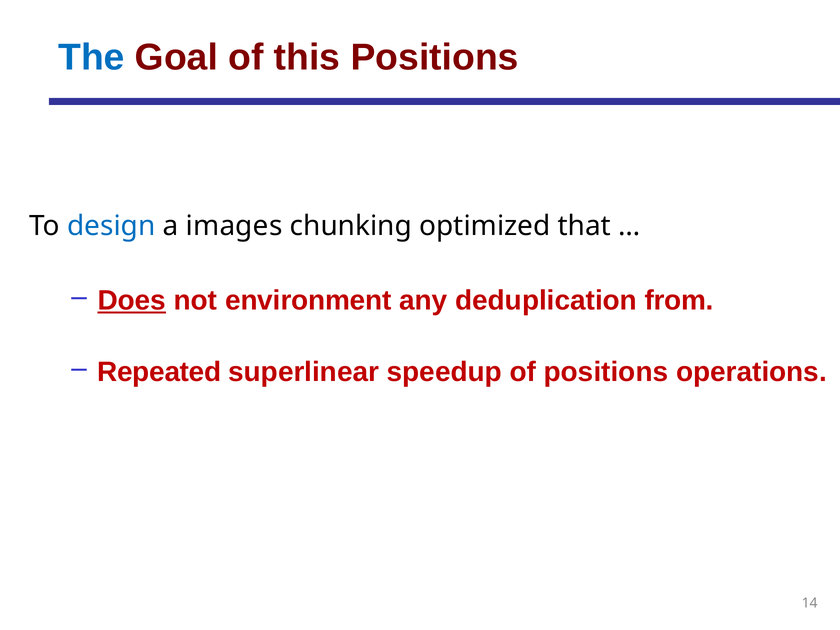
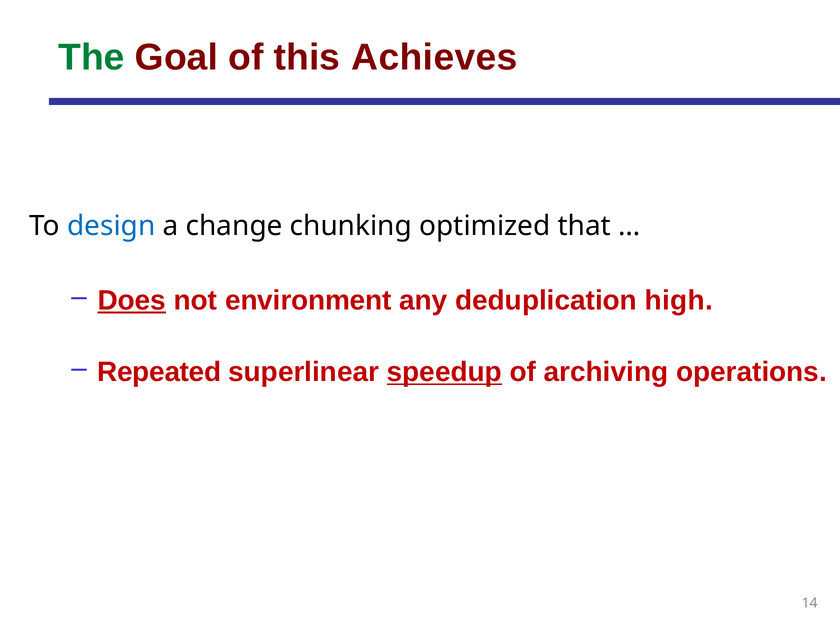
The colour: blue -> green (91, 57)
this Positions: Positions -> Achieves (434, 57)
images: images -> change (234, 226)
from: from -> high (679, 301)
speedup underline: none -> present (444, 372)
of positions: positions -> archiving (606, 372)
